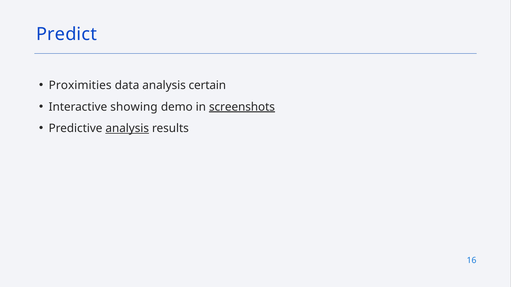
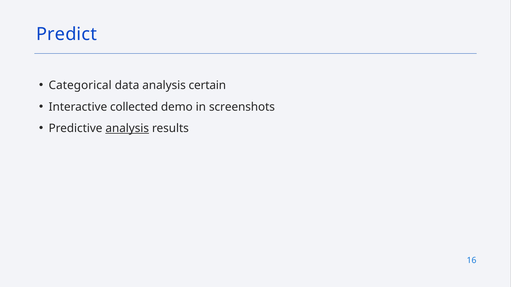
Proximities: Proximities -> Categorical (80, 85)
showing: showing -> collected (134, 107)
screenshots underline: present -> none (242, 107)
